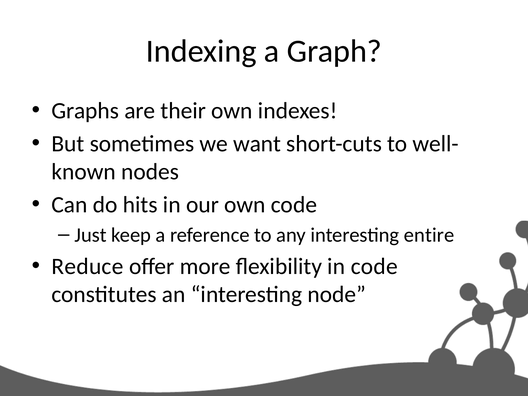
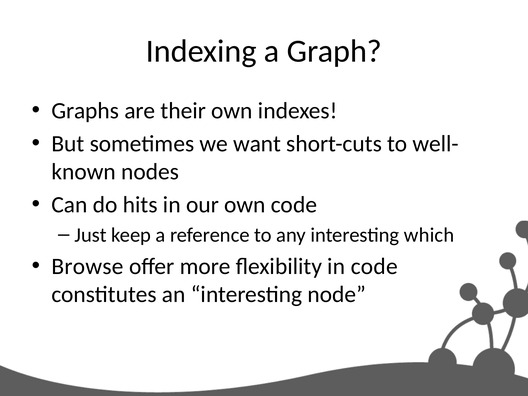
entire: entire -> which (429, 235)
Reduce: Reduce -> Browse (88, 266)
